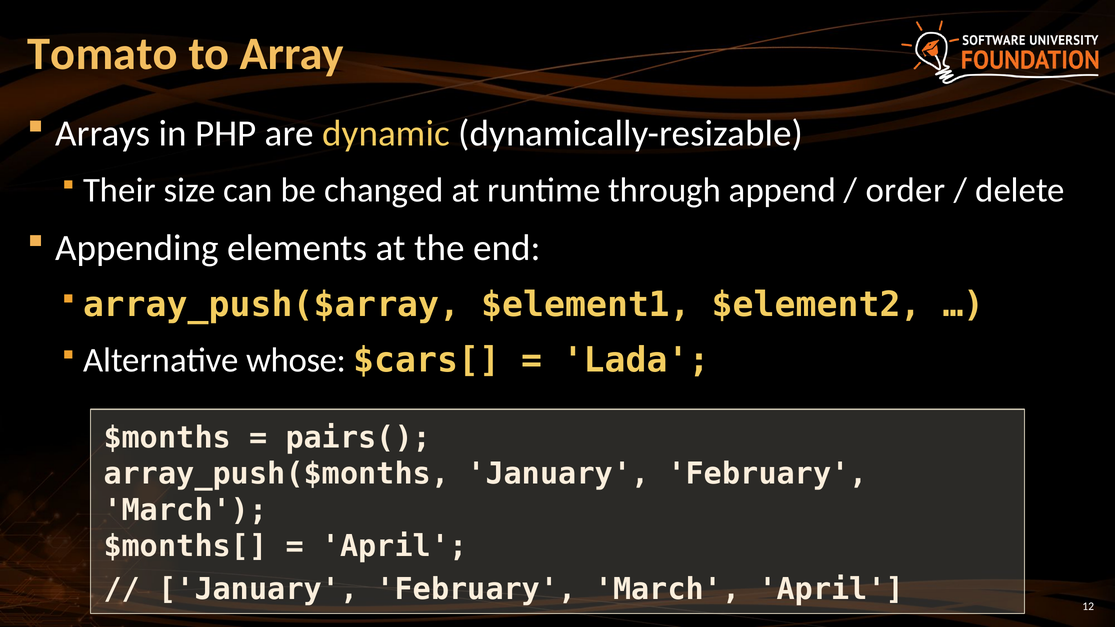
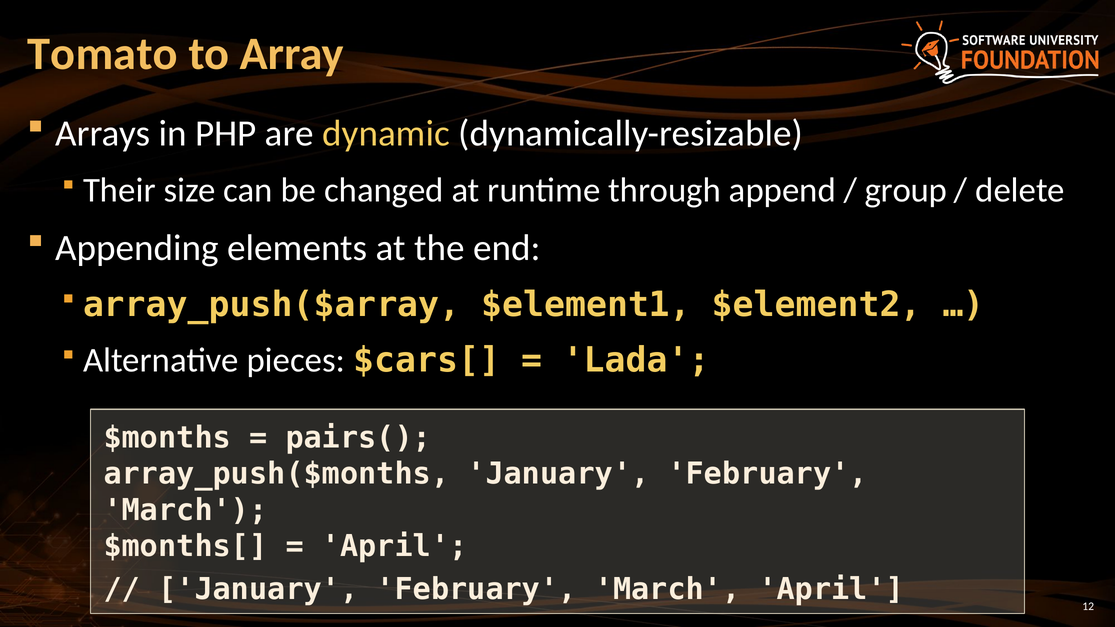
order: order -> group (906, 191)
whose: whose -> pieces (296, 361)
